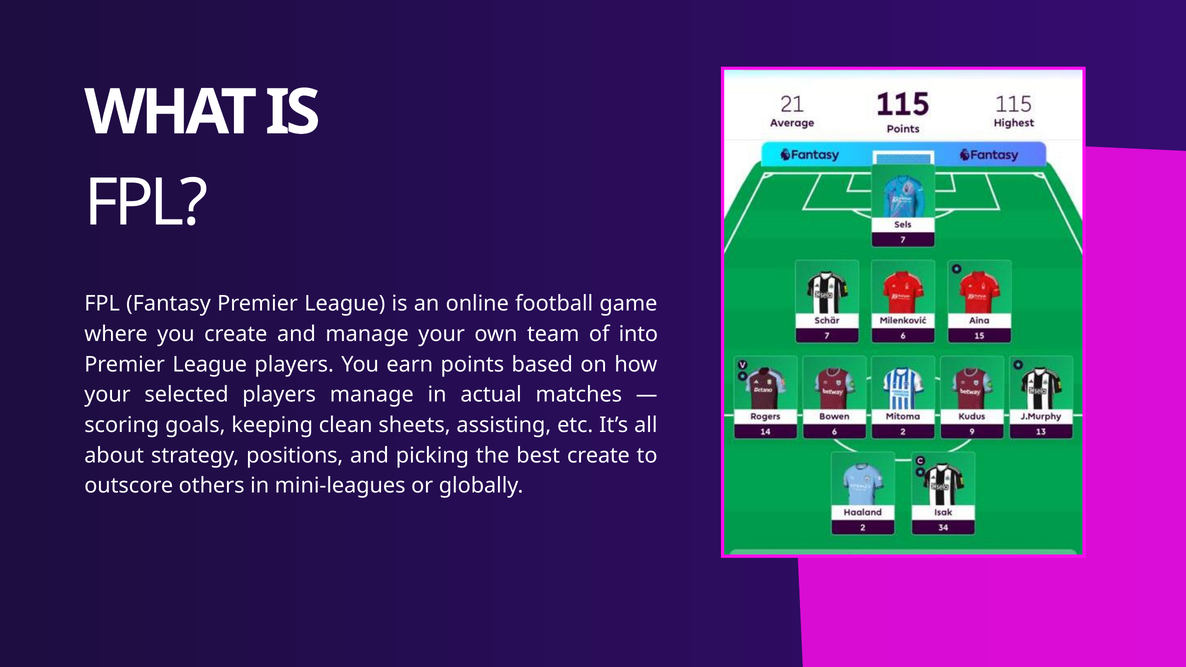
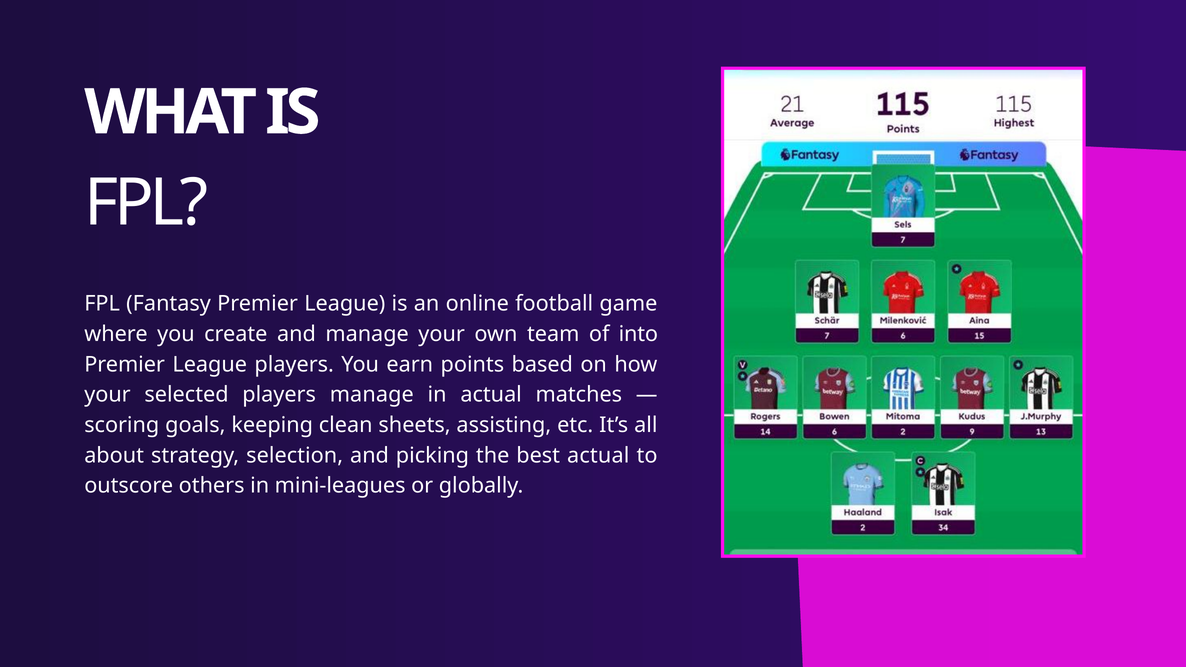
positions: positions -> selection (295, 456)
best create: create -> actual (598, 456)
